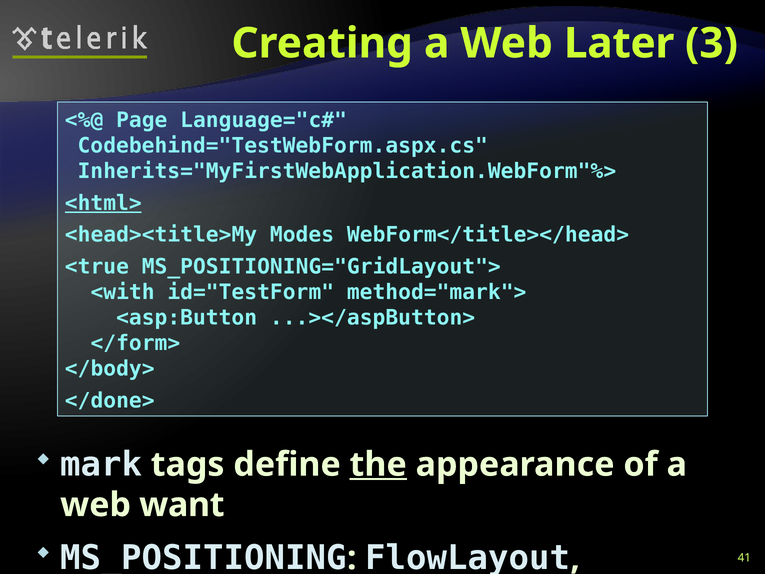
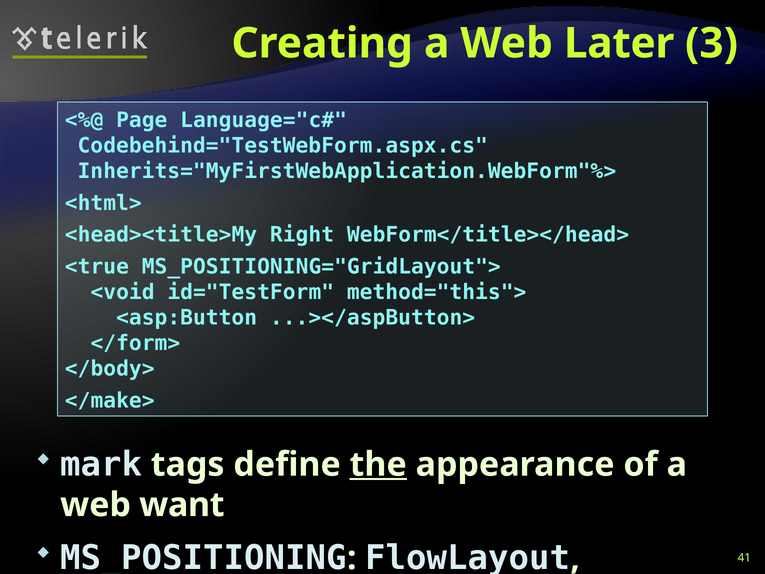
<html> underline: present -> none (103, 203)
Modes: Modes -> Right (302, 235)
<with: <with -> <void (123, 292)
method="mark">: method="mark"> -> method="this"> (437, 292)
</done>: </done> -> </make> (110, 401)
